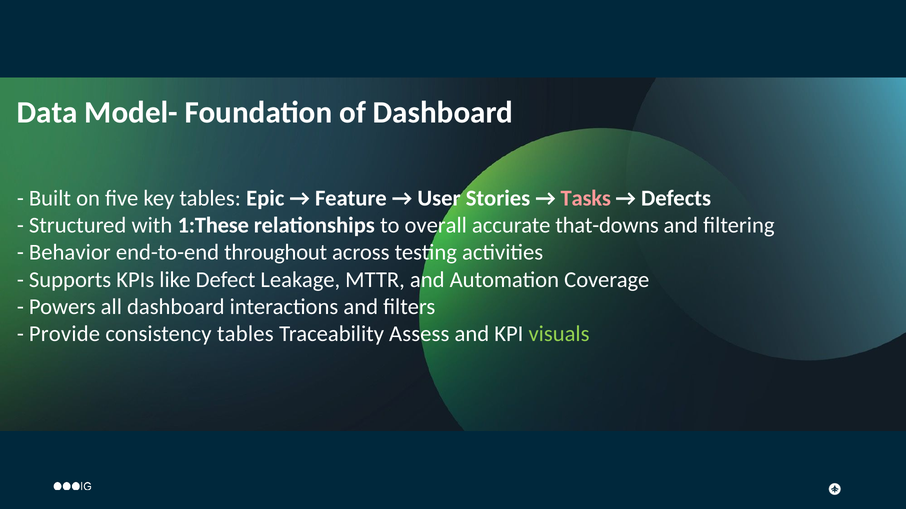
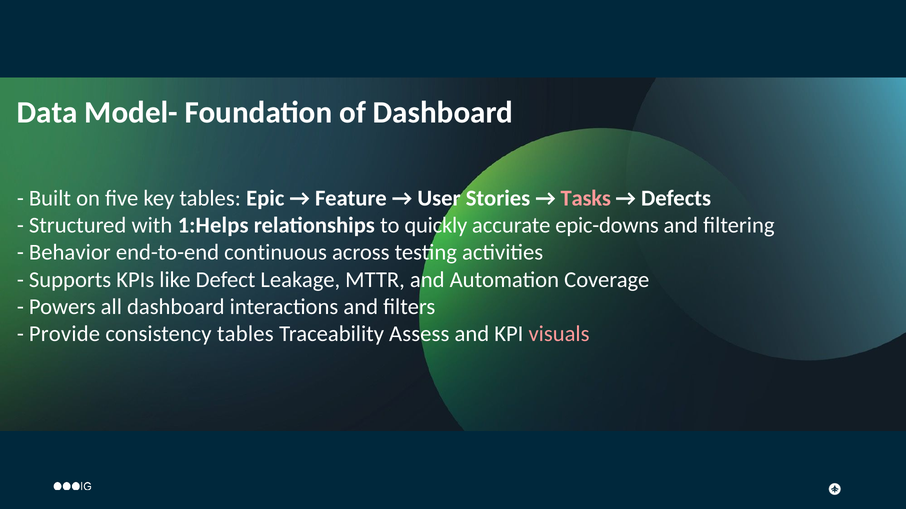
1:These: 1:These -> 1:Helps (213, 226)
overall: overall -> quickly (436, 226)
that-downs: that-downs -> epic-downs (607, 226)
throughout: throughout -> continuous (276, 253)
visuals colour: light green -> pink (559, 334)
